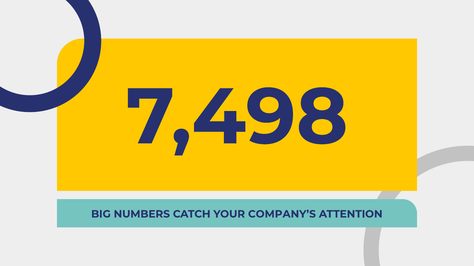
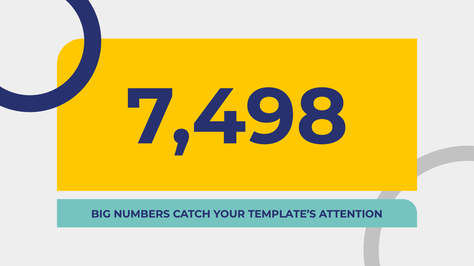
COMPANY’S: COMPANY’S -> TEMPLATE’S (282, 215)
